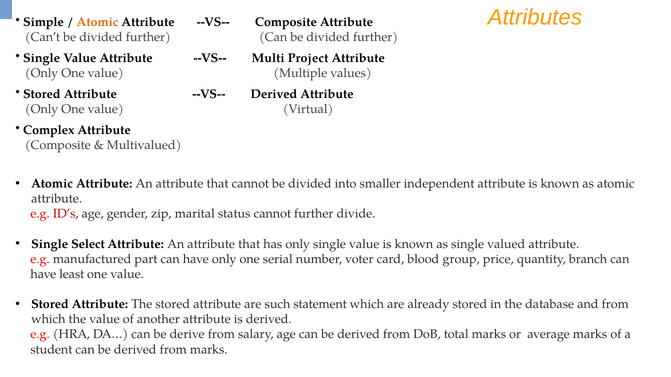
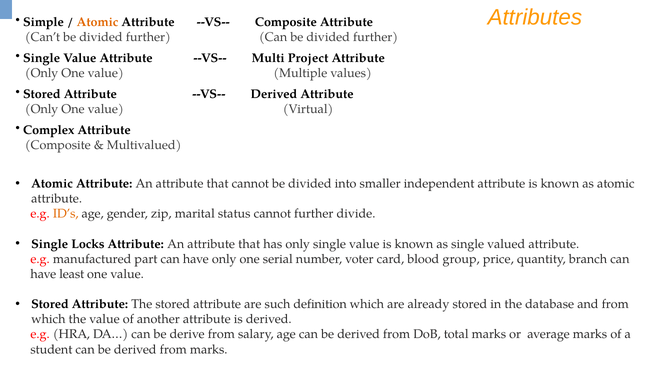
ID’s colour: red -> orange (66, 214)
Select: Select -> Locks (88, 244)
statement: statement -> definition (320, 305)
